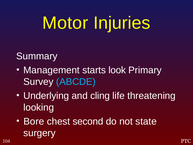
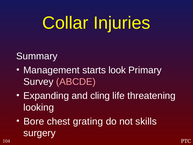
Motor: Motor -> Collar (65, 23)
ABCDE colour: light blue -> pink (76, 82)
Underlying: Underlying -> Expanding (46, 96)
second: second -> grating (88, 121)
state: state -> skills (146, 121)
